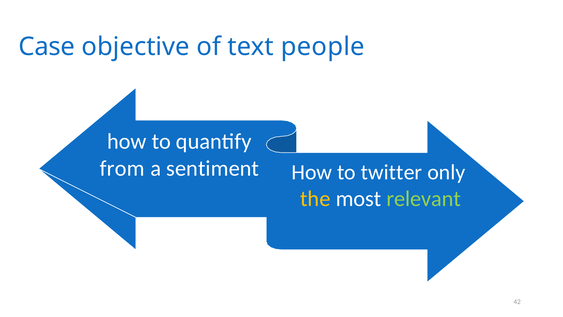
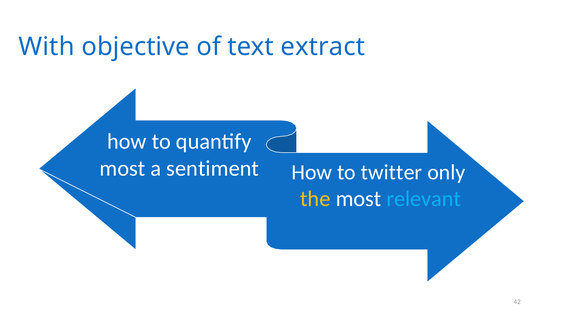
Case: Case -> With (47, 47)
people: people -> extract (323, 47)
from: from -> most (122, 168)
relevant colour: light green -> light blue (424, 199)
